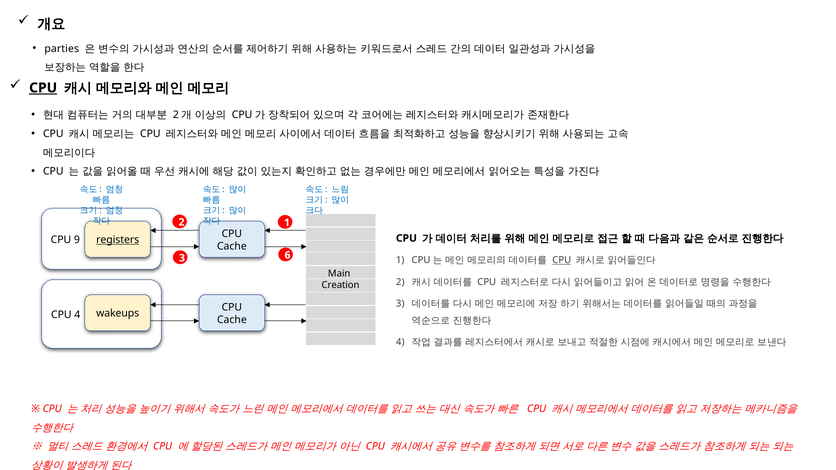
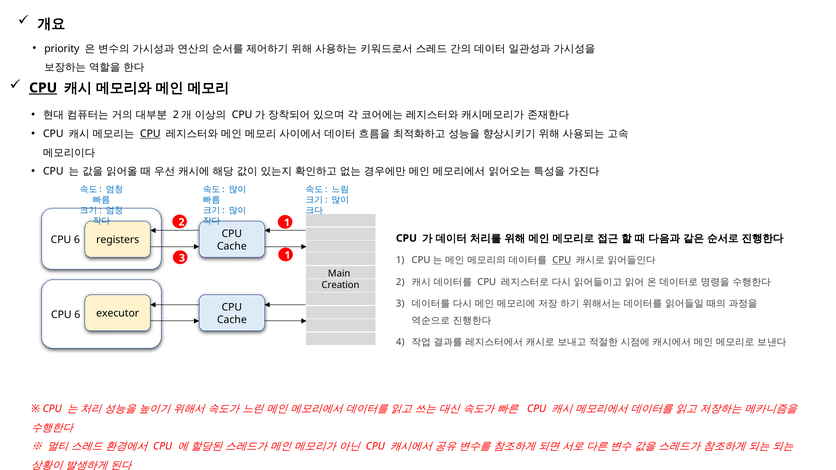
parties: parties -> priority (62, 49)
CPU underline: none -> present (150, 134)
9: 9 -> 6 (77, 240)
registers underline: present -> none (118, 240)
3 6: 6 -> 1 (288, 255)
wakeups: wakeups -> executor (118, 314)
4: 4 -> 6 (77, 315)
